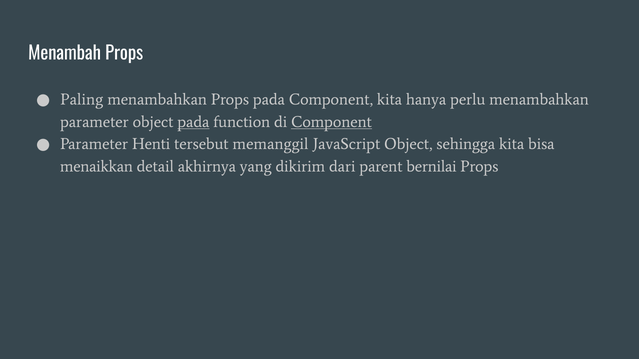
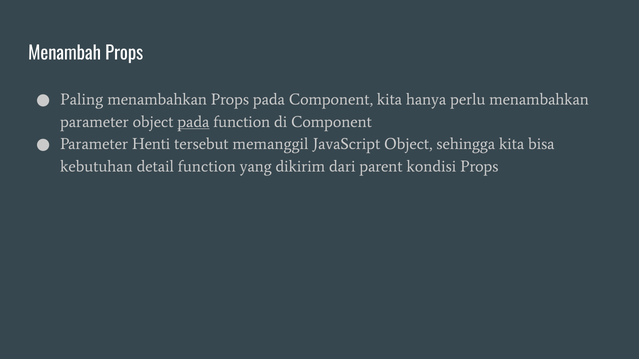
Component underline: present -> none (332, 122)
menaikkan: menaikkan -> kebutuhan (96, 167)
detail akhirnya: akhirnya -> function (207, 167)
bernilai: bernilai -> kondisi (431, 167)
